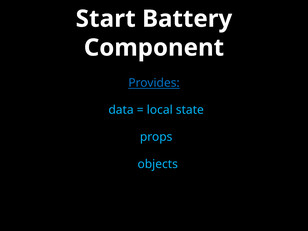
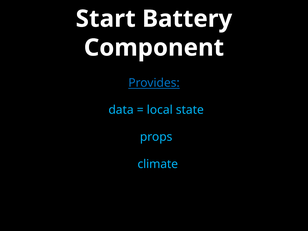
objects: objects -> climate (158, 164)
